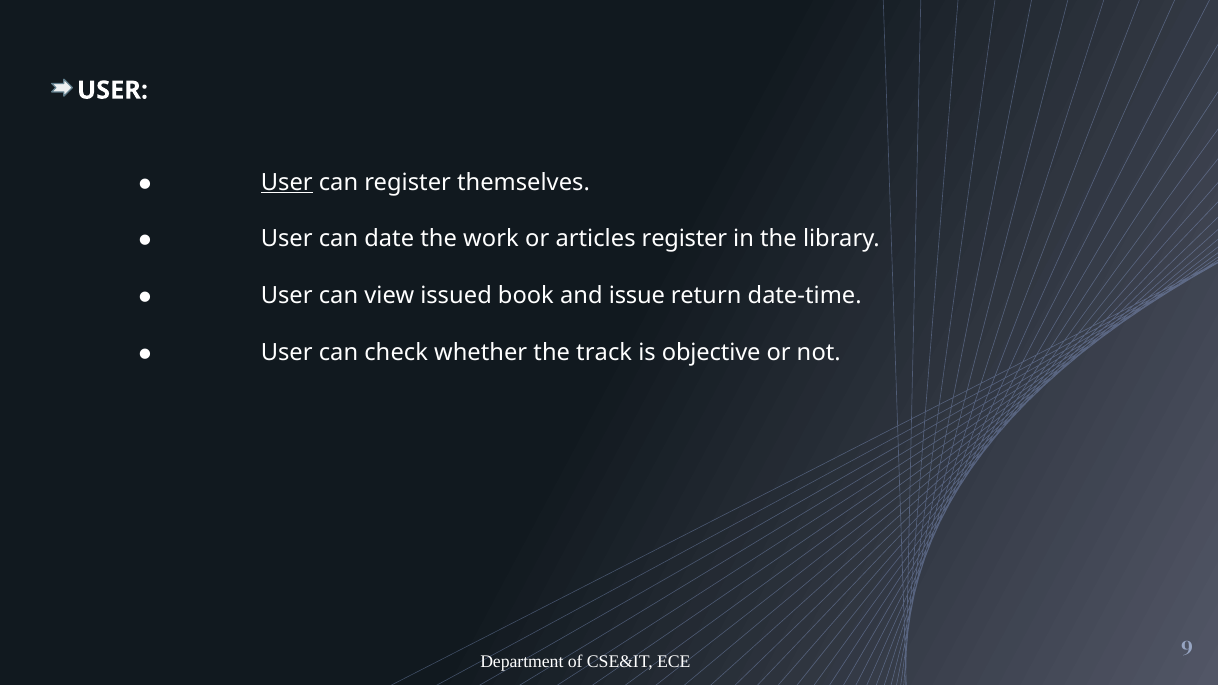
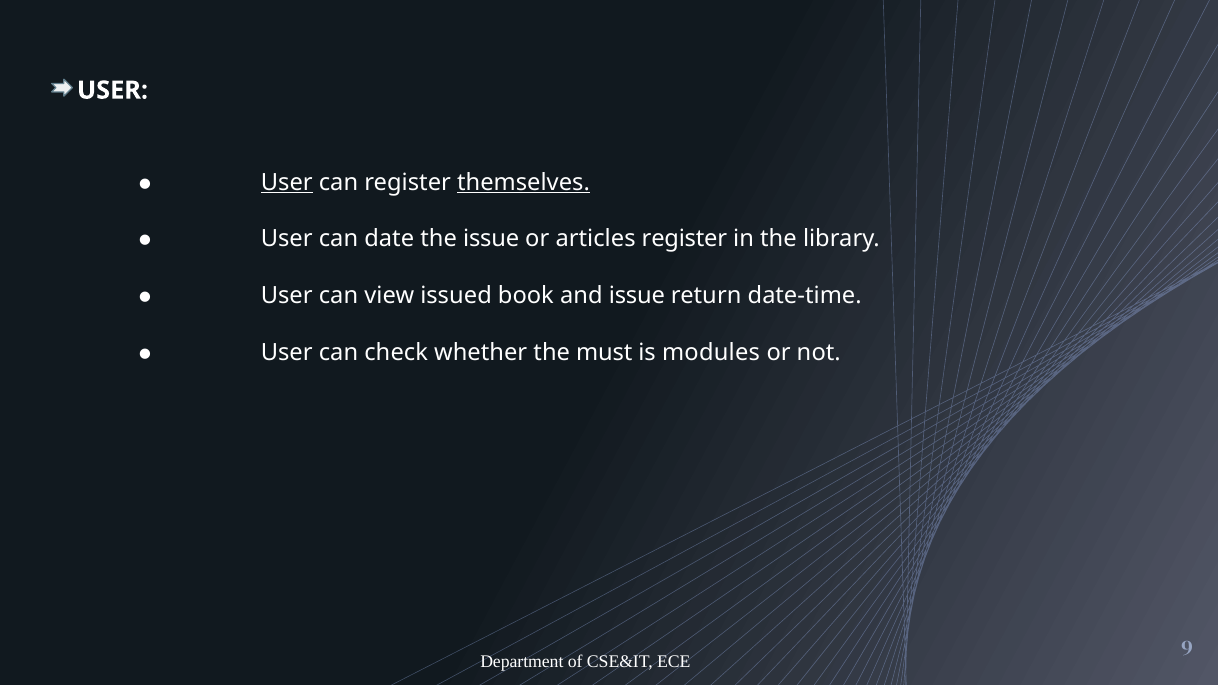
themselves underline: none -> present (523, 182)
the work: work -> issue (491, 239)
track: track -> must (604, 353)
objective: objective -> modules (711, 353)
